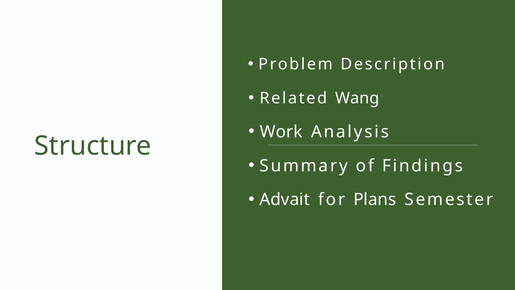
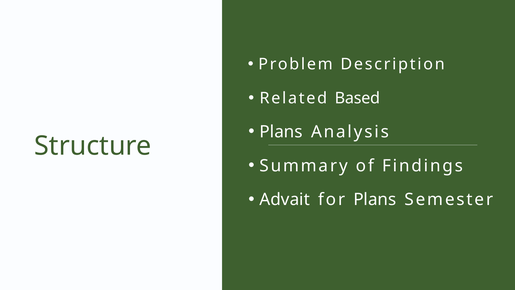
Wang: Wang -> Based (357, 98)
Work: Work -> Plans (281, 132)
